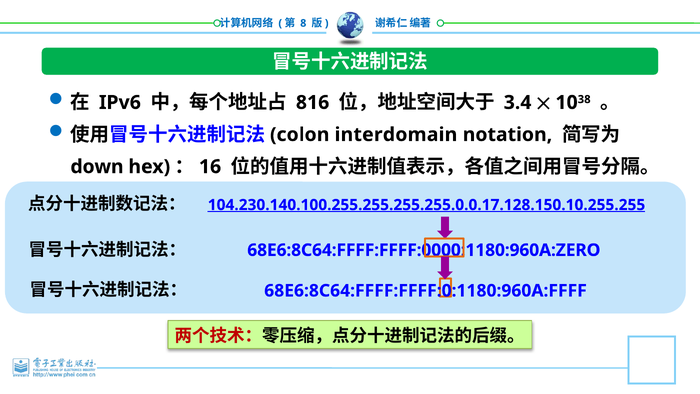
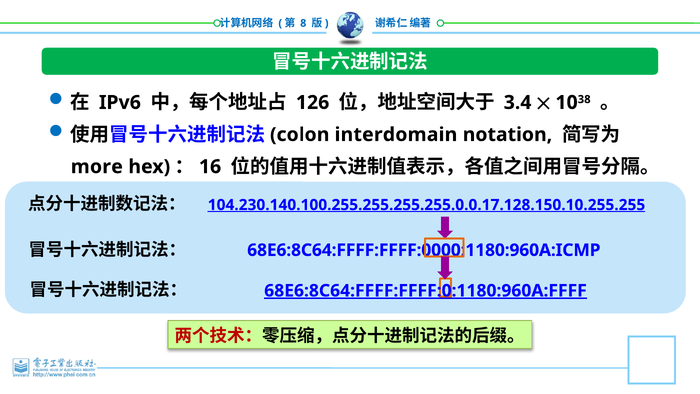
816: 816 -> 126 (313, 102)
down: down -> more (97, 167)
68E6:8C64:FFFF:FFFF:0000:1180:960A:ZERO: 68E6:8C64:FFFF:FFFF:0000:1180:960A:ZERO -> 68E6:8C64:FFFF:FFFF:0000:1180:960A:ICMP (424, 250)
68E6:8C64:FFFF:FFFF:0:1180:960A:FFFF underline: none -> present (425, 291)
